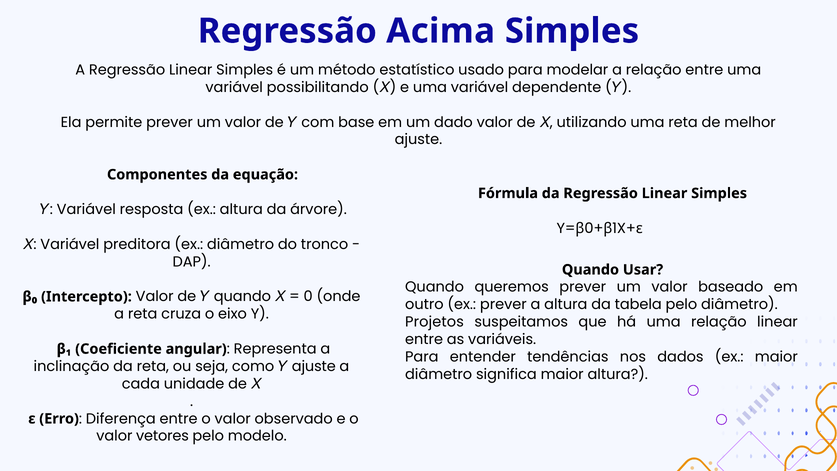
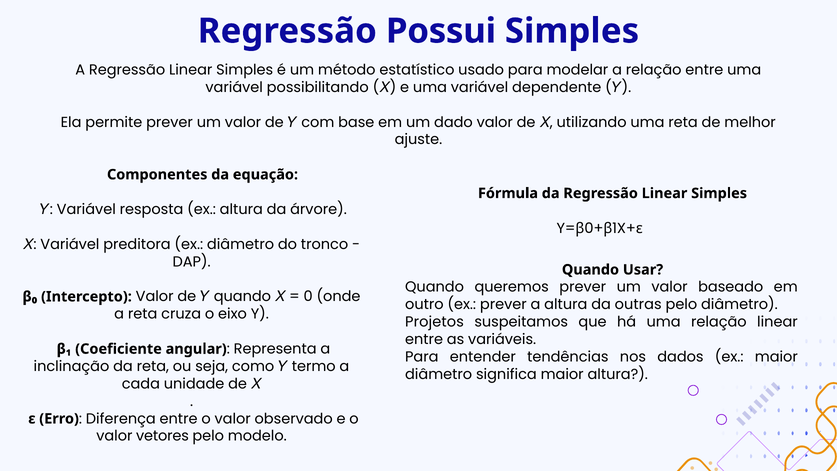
Acima: Acima -> Possui (441, 31)
tabela: tabela -> outras (638, 304)
como ajuste: ajuste -> termo (314, 366)
